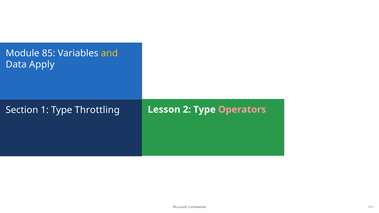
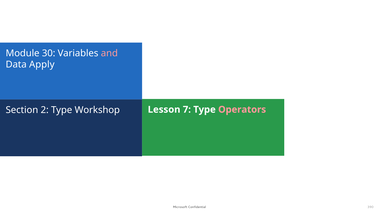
85: 85 -> 30 (49, 53)
and colour: yellow -> pink (109, 53)
1: 1 -> 2 (45, 110)
Throttling: Throttling -> Workshop (97, 110)
2: 2 -> 7 (187, 110)
